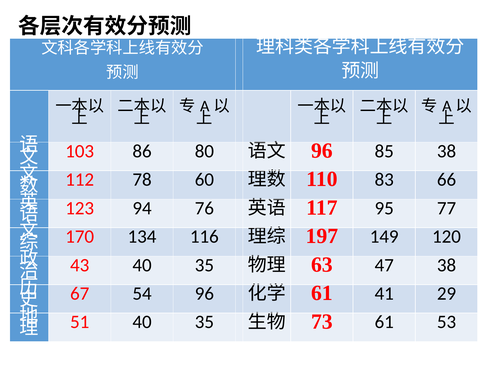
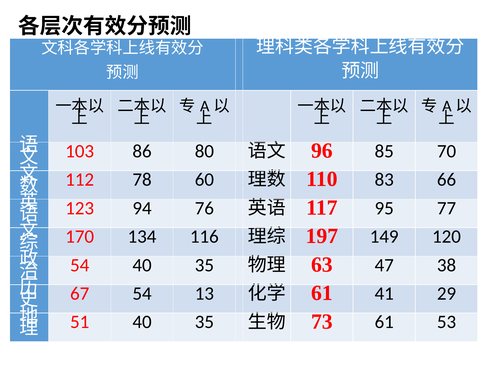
85 38: 38 -> 70 (447, 151)
43: 43 -> 54 (80, 265)
54 96: 96 -> 13 (204, 294)
